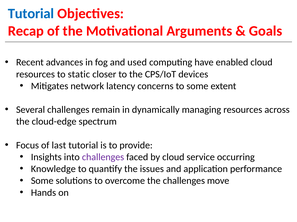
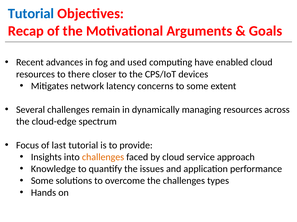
static: static -> there (79, 74)
challenges colour: purple -> orange (103, 158)
occurring: occurring -> approach (236, 158)
move: move -> types (218, 181)
